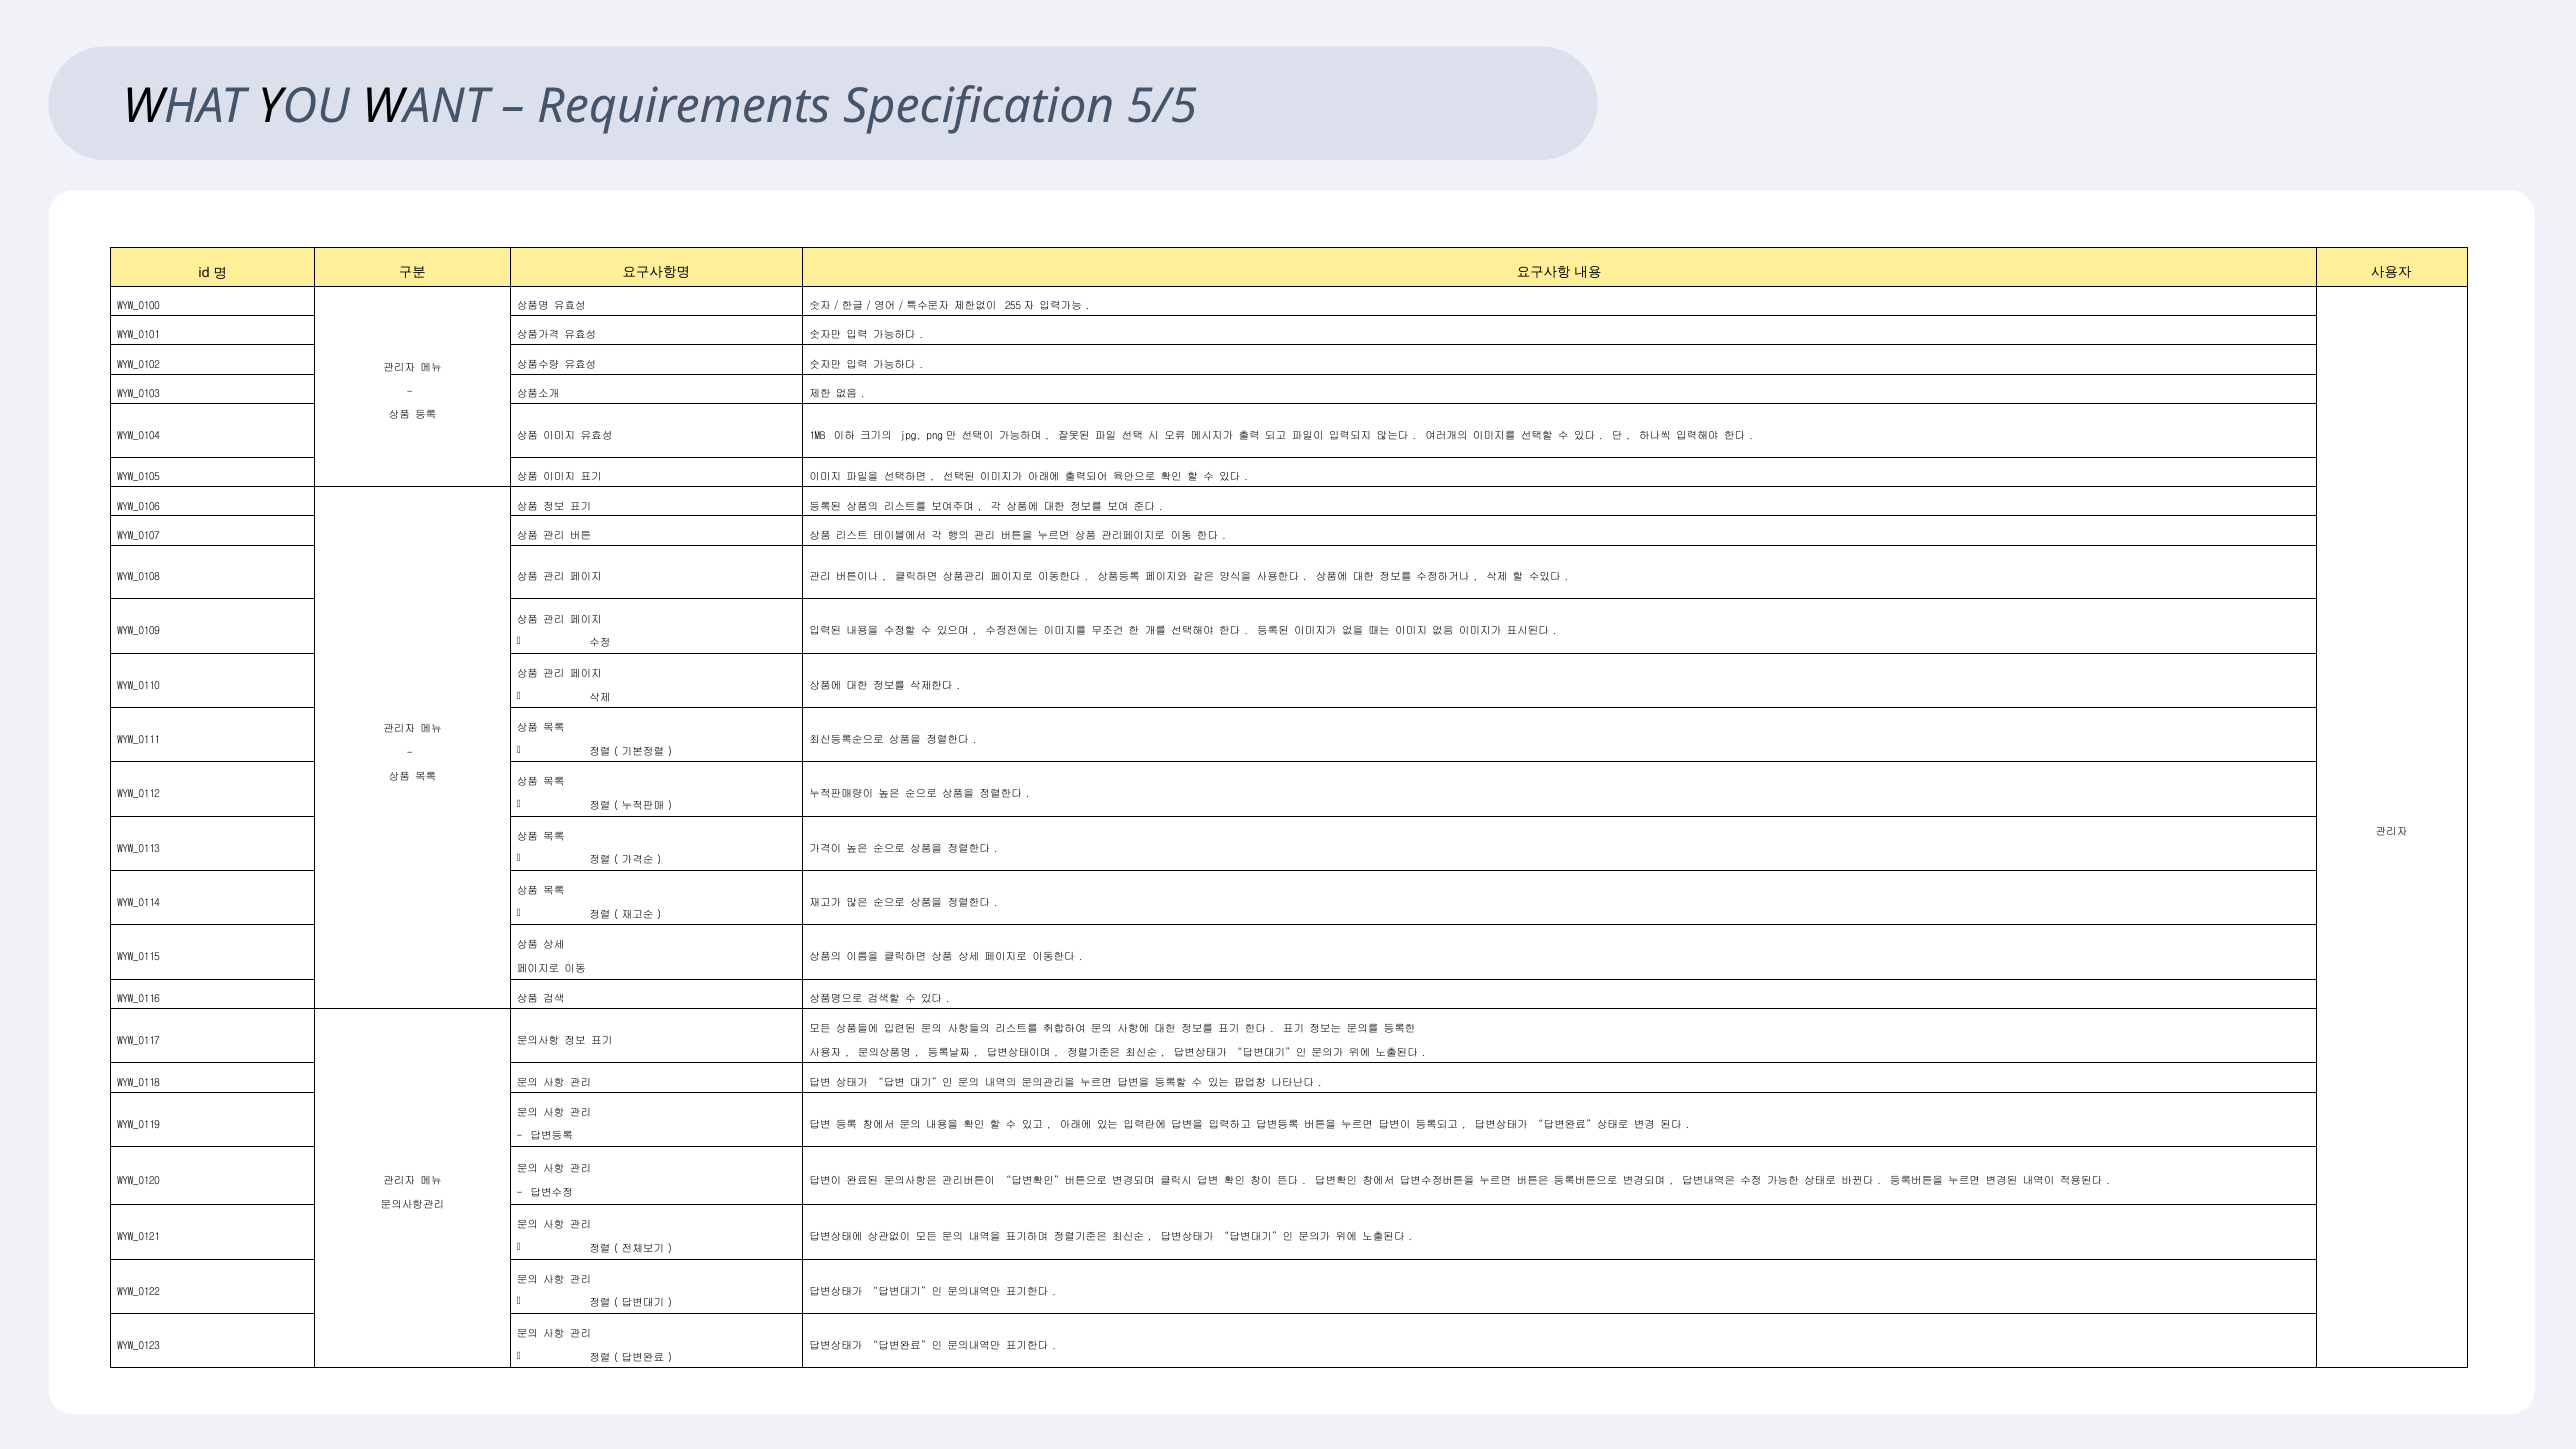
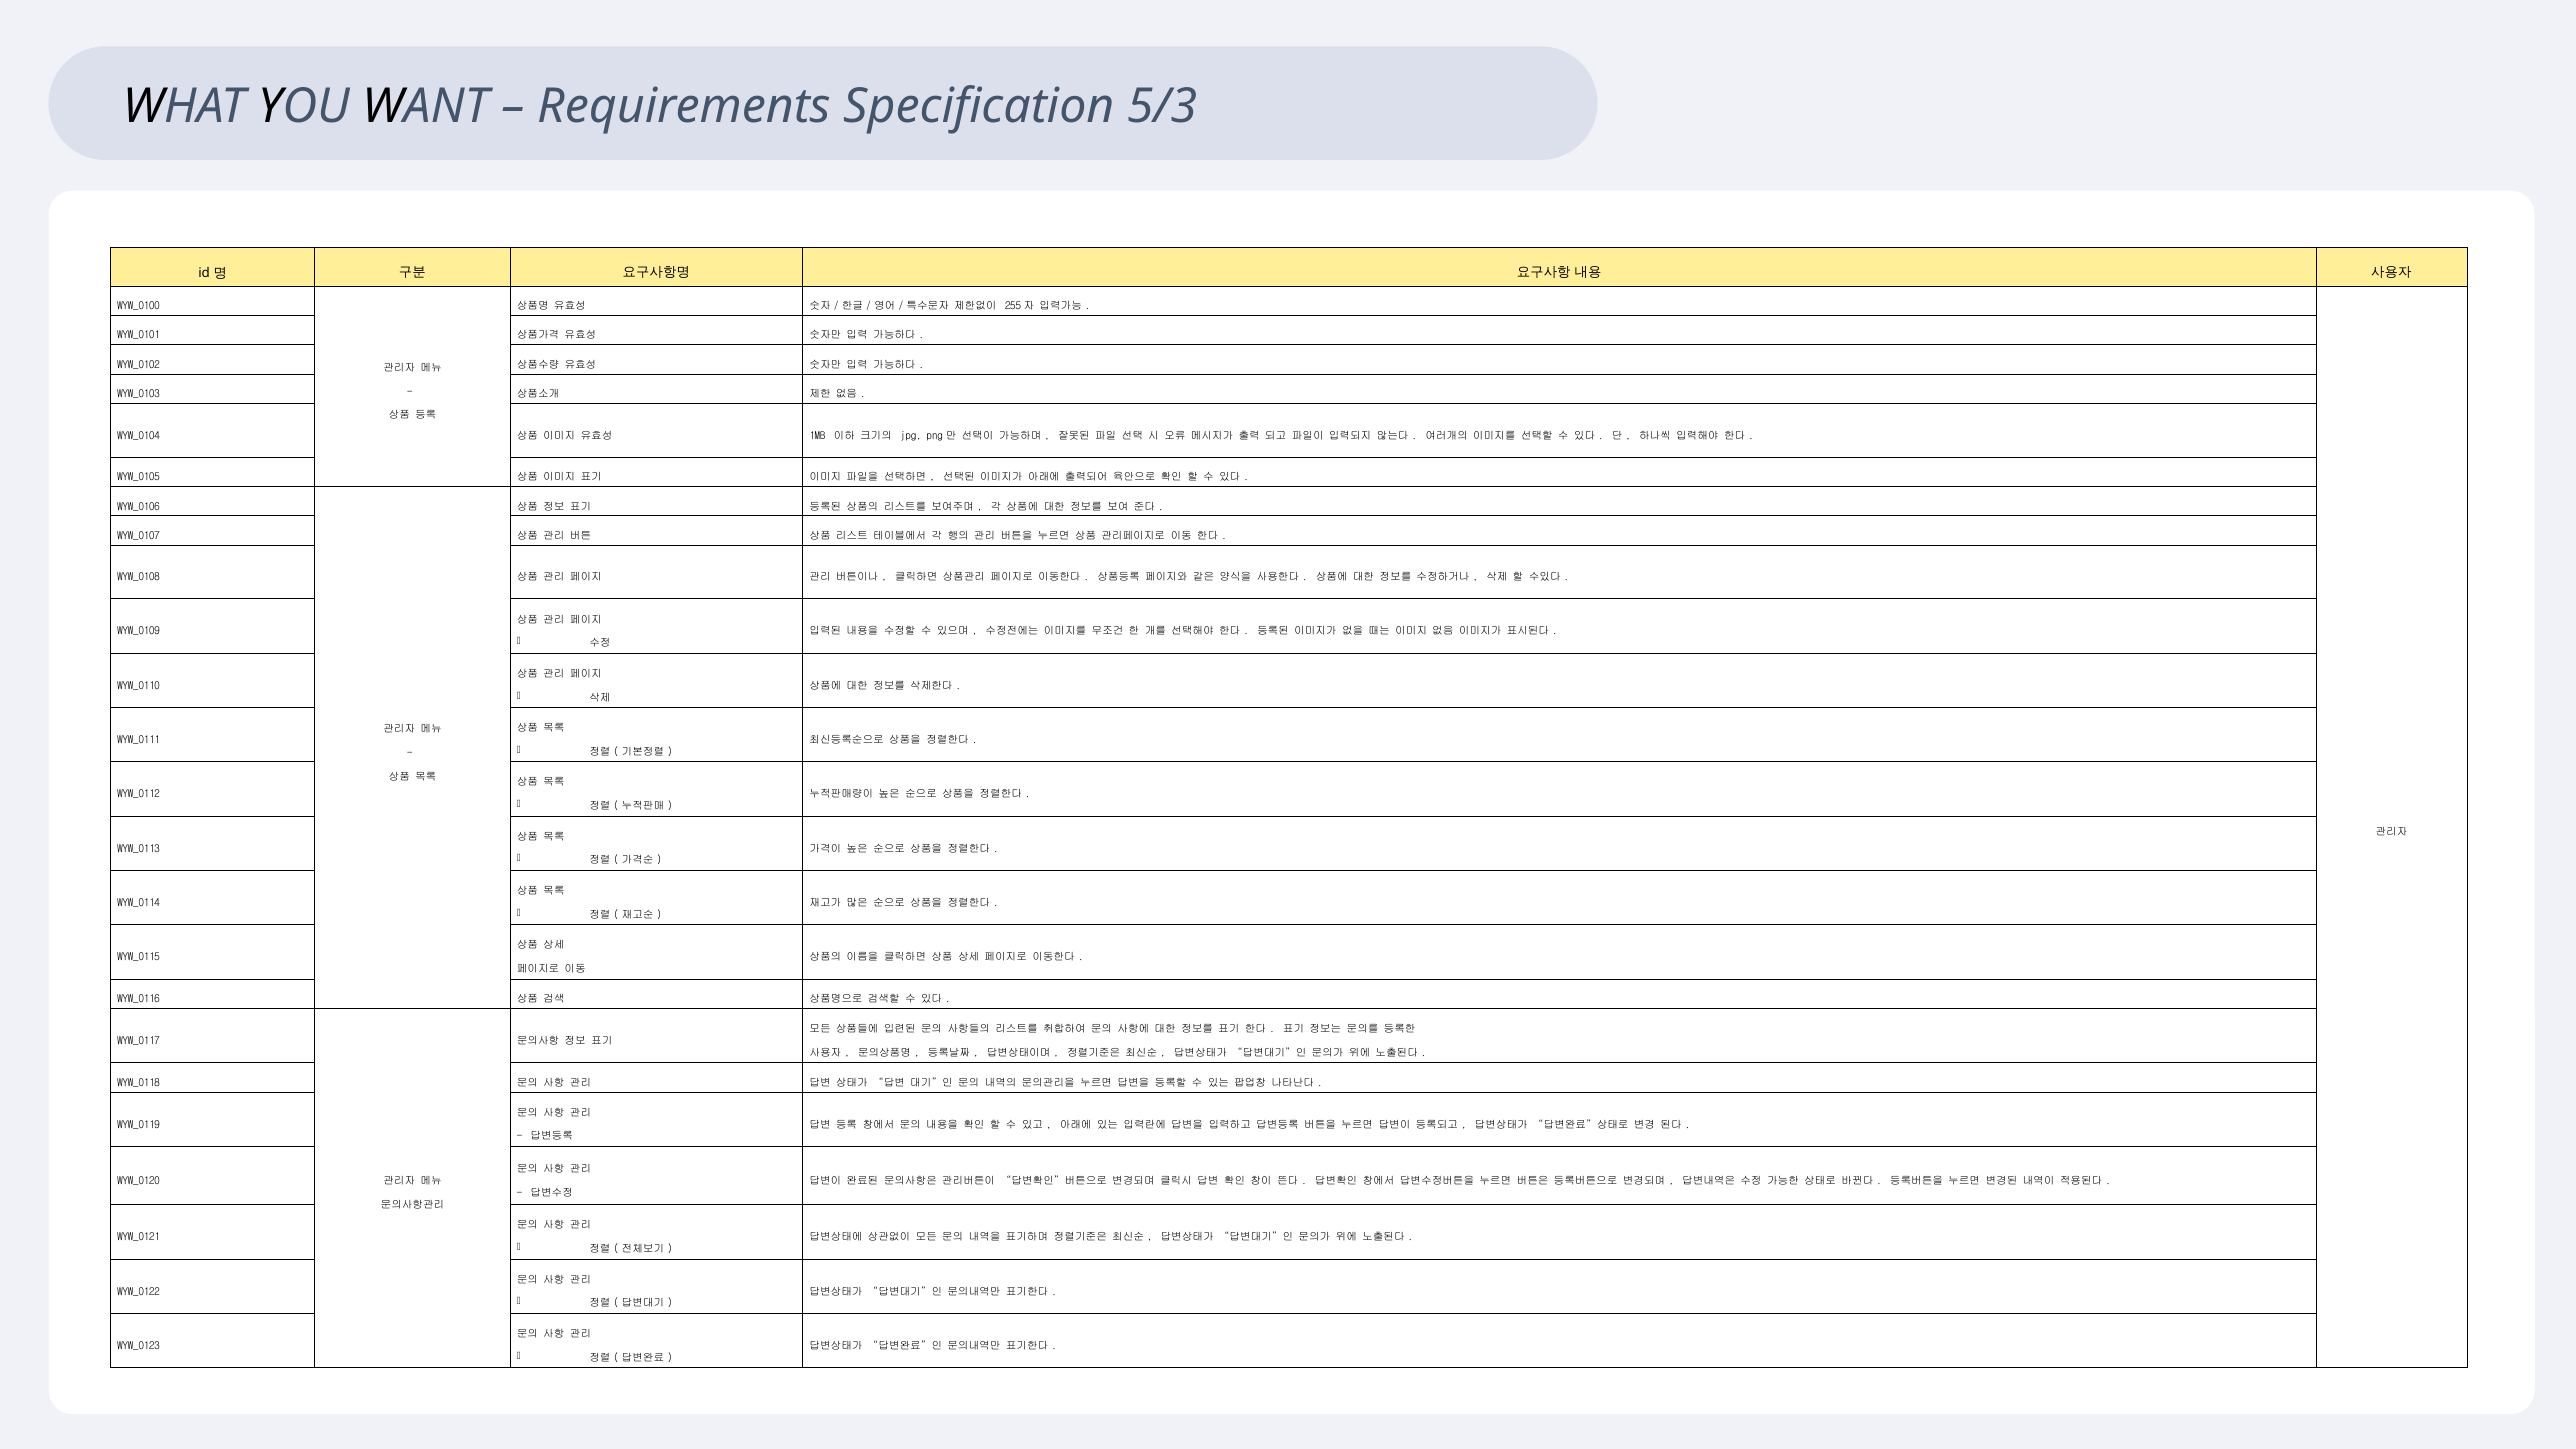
5/5: 5/5 -> 5/3 (1162, 106)
